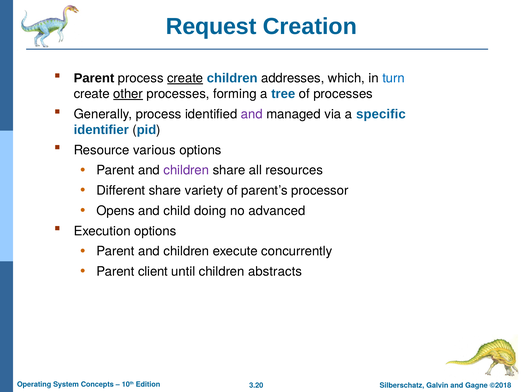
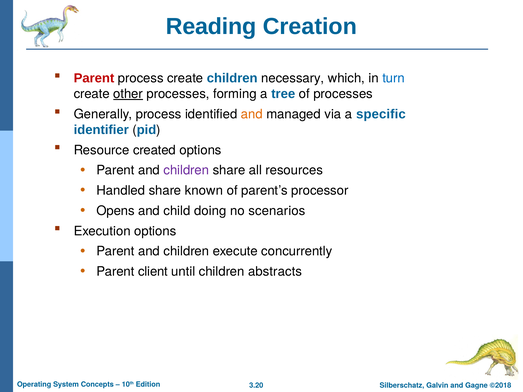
Request: Request -> Reading (211, 26)
Parent colour: black -> red (94, 78)
create underline: present -> none (185, 78)
addresses: addresses -> necessary (293, 78)
and colour: purple -> orange (252, 114)
various: various -> created (154, 150)
Different: Different -> Handled (121, 191)
variety: variety -> known (204, 191)
advanced: advanced -> scenarios (277, 211)
